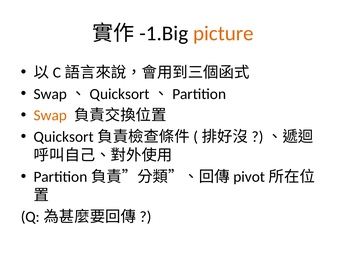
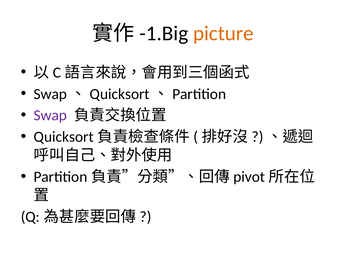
Swap colour: orange -> purple (50, 116)
